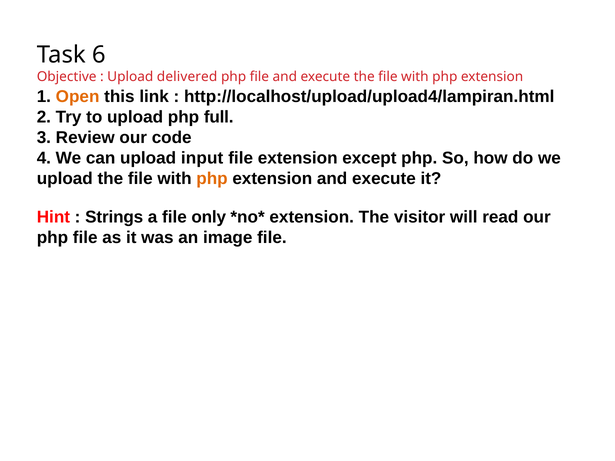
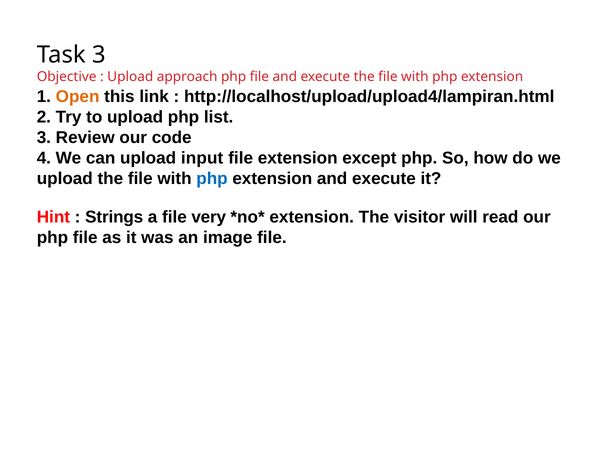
Task 6: 6 -> 3 (99, 55)
delivered: delivered -> approach (187, 77)
full: full -> list (219, 117)
php colour: orange -> blue (212, 179)
only: only -> very (209, 217)
